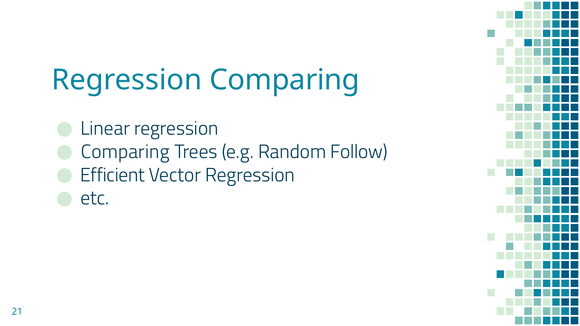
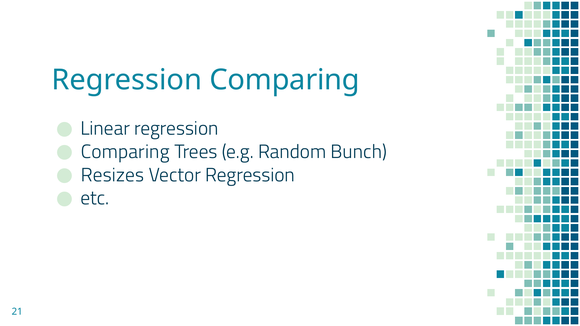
Follow: Follow -> Bunch (359, 152)
Efficient: Efficient -> Resizes (112, 175)
